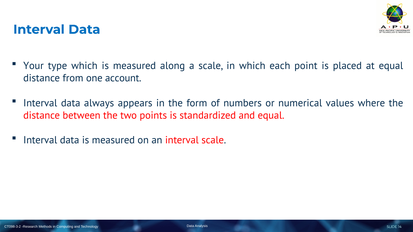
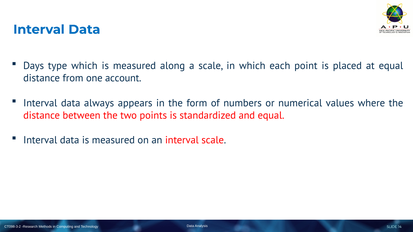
Your: Your -> Days (34, 66)
